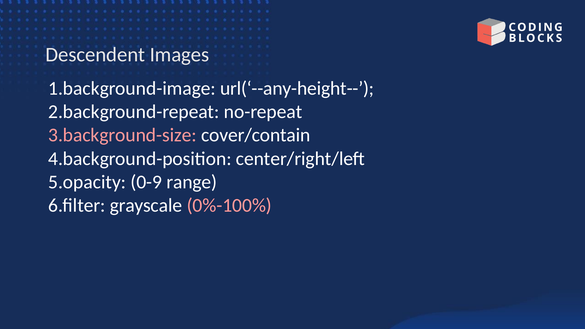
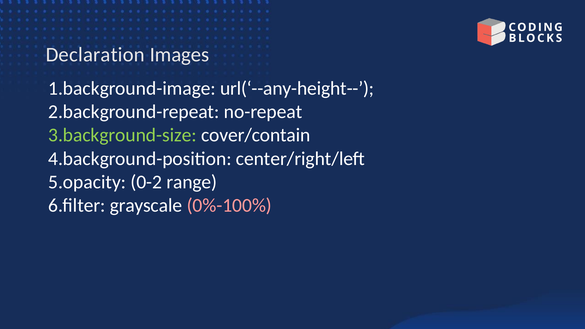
Descendent: Descendent -> Declaration (95, 55)
3.background-size colour: pink -> light green (122, 135)
0-9: 0-9 -> 0-2 (146, 182)
